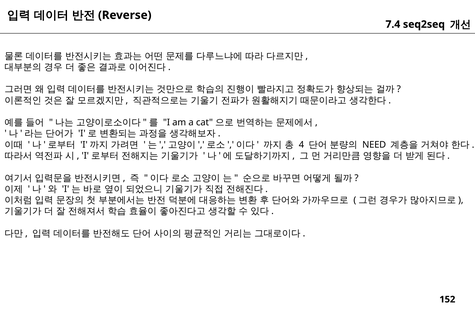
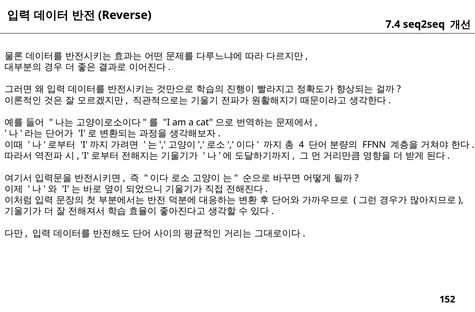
NEED: NEED -> FFNN (374, 145)
